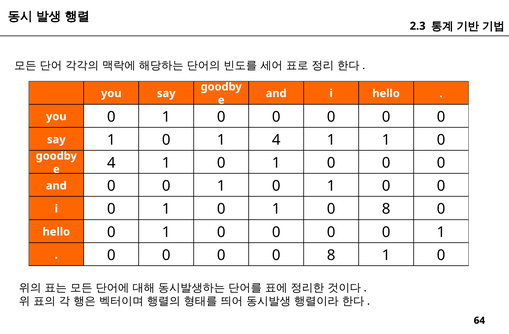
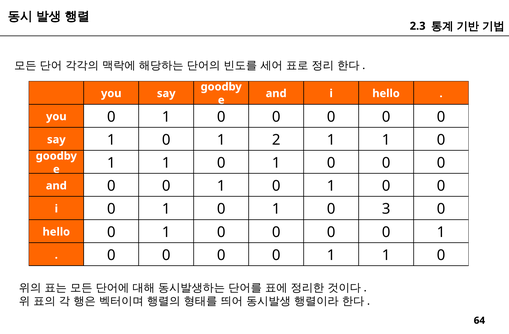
1 4: 4 -> 2 (276, 140)
4: 4 -> 1 (111, 163)
1 0 8: 8 -> 3 (386, 209)
8: 8 -> 1 (331, 255)
